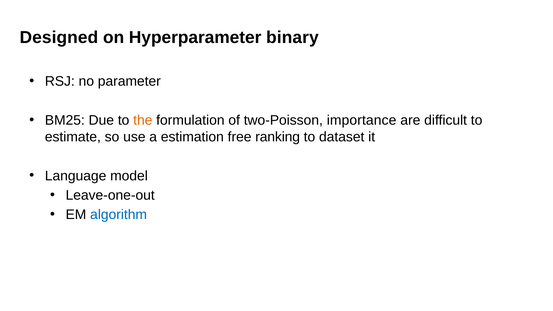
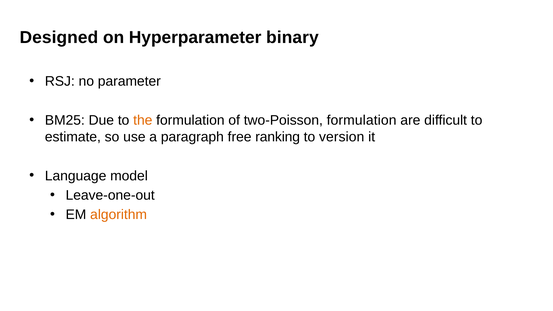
two-Poisson importance: importance -> formulation (362, 120)
estimation: estimation -> paragraph (192, 137)
dataset: dataset -> version (342, 137)
algorithm colour: blue -> orange (119, 215)
